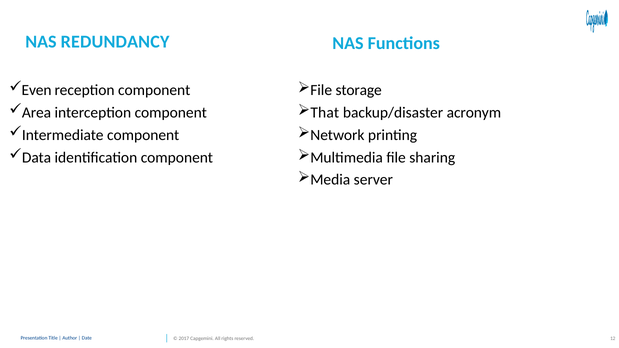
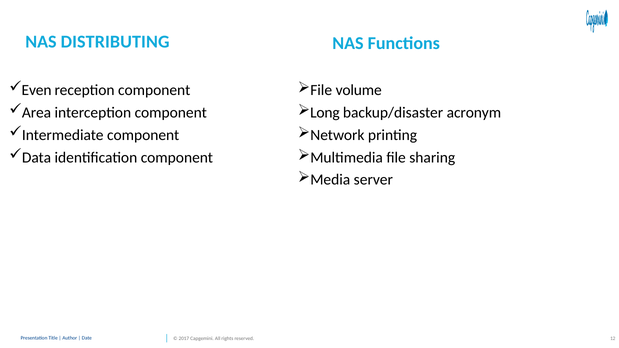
REDUNDANCY: REDUNDANCY -> DISTRIBUTING (115, 42)
storage: storage -> volume (359, 90)
That: That -> Long (325, 113)
